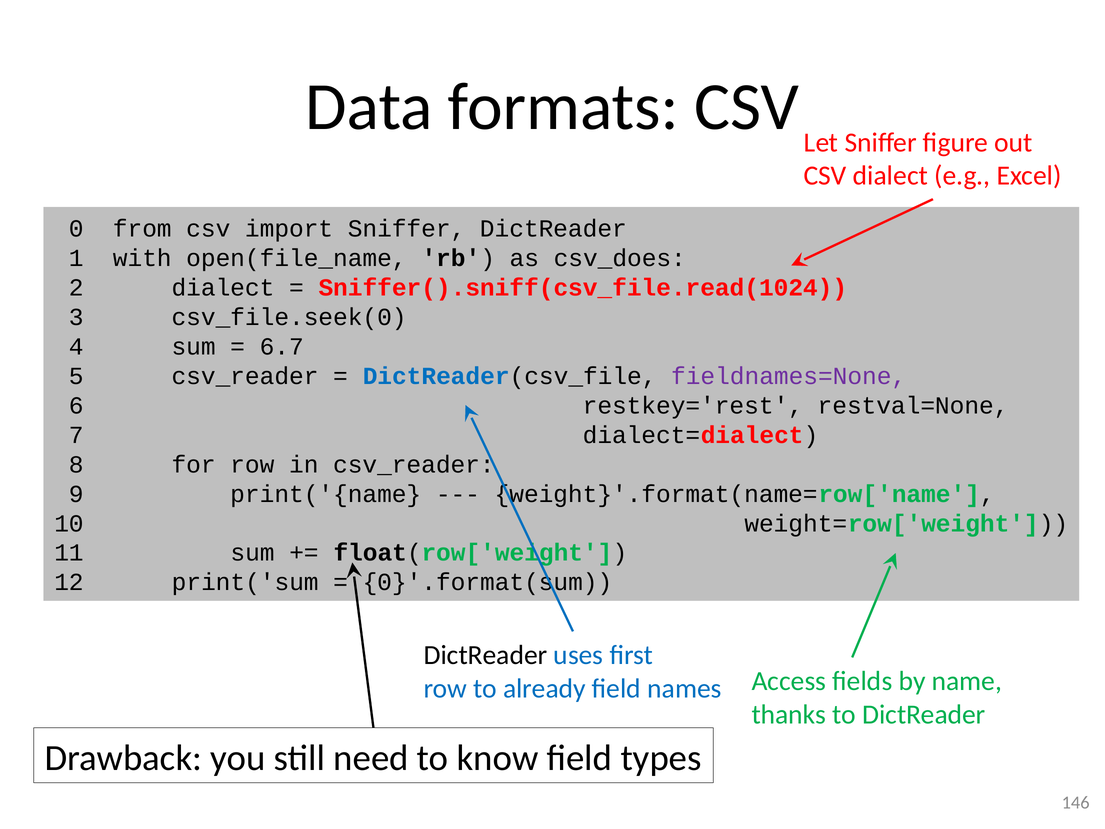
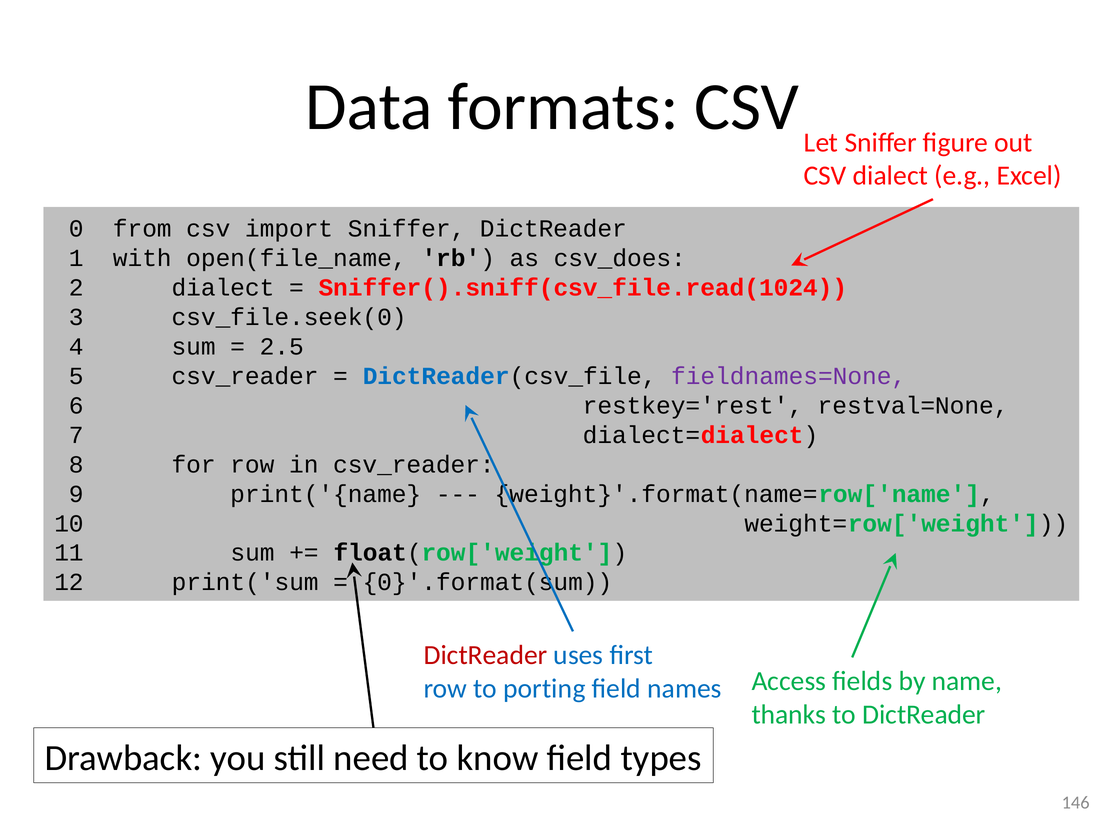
6.7: 6.7 -> 2.5 (282, 347)
DictReader colour: black -> red (486, 655)
already: already -> porting (544, 688)
